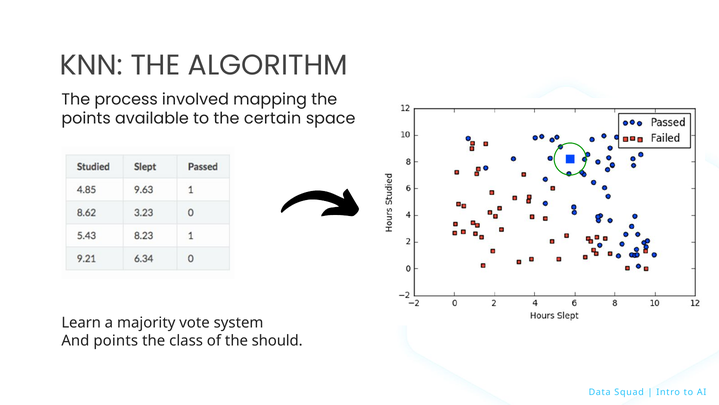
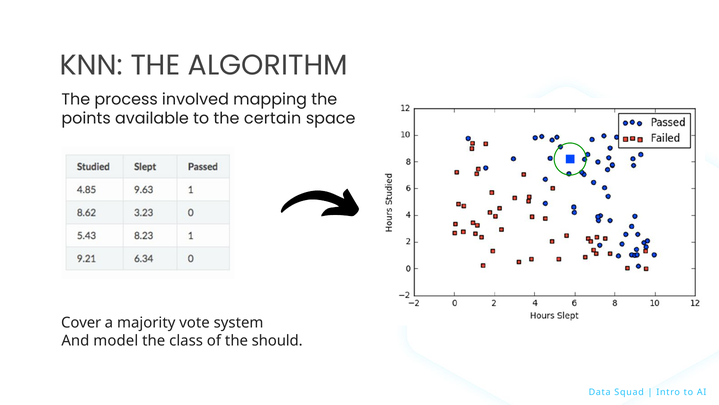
Learn: Learn -> Cover (81, 322)
And points: points -> model (116, 340)
